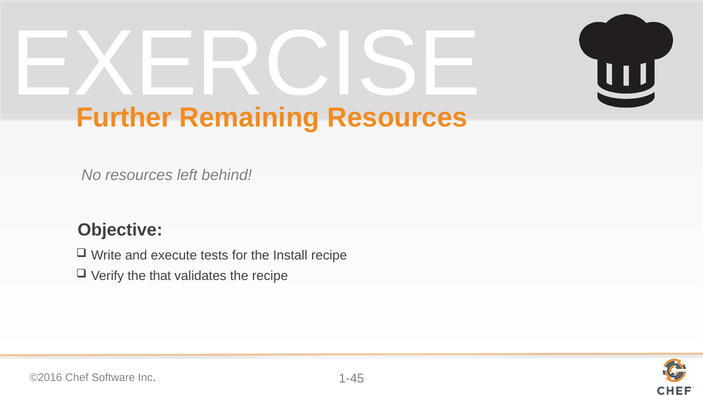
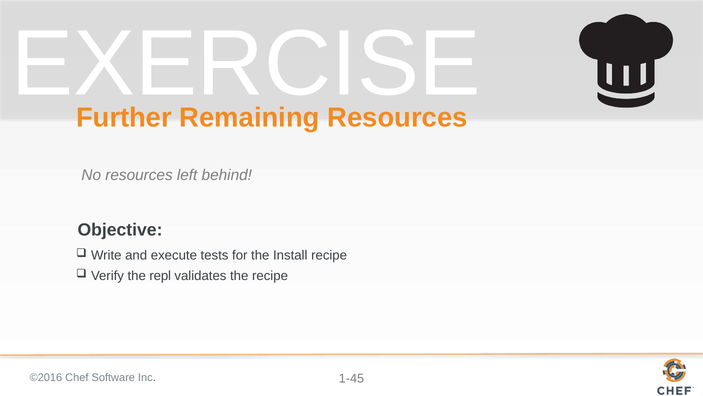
that: that -> repl (160, 275)
